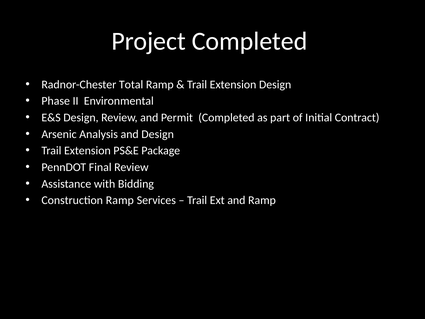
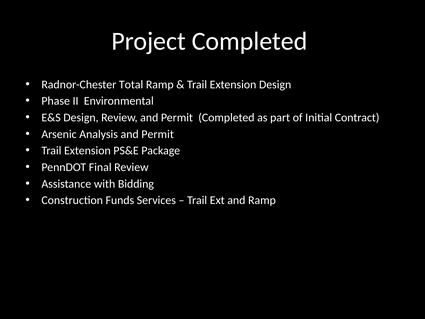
Analysis and Design: Design -> Permit (158, 134)
Construction Ramp: Ramp -> Funds (120, 200)
